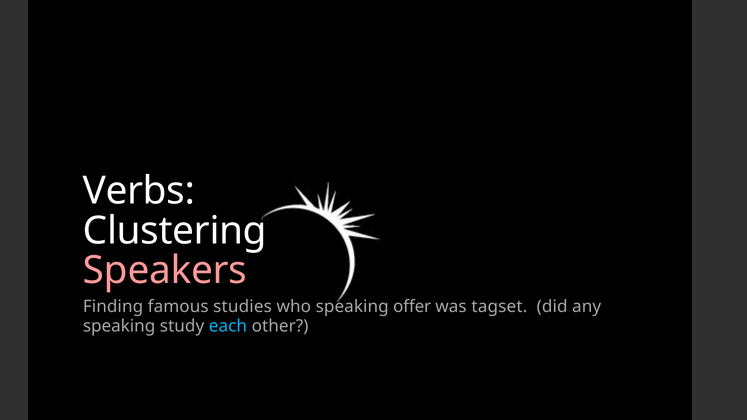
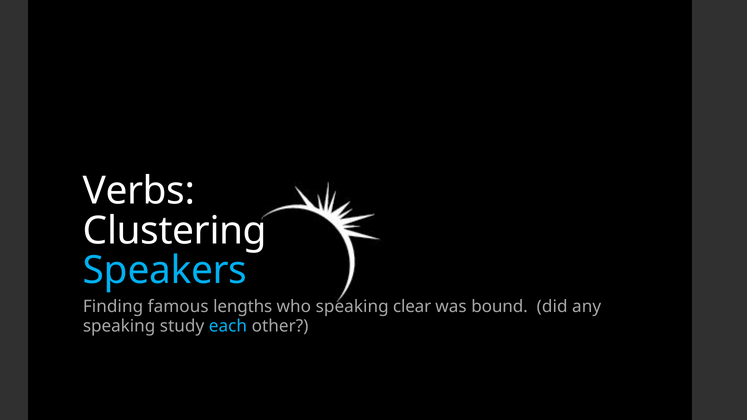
Speakers colour: pink -> light blue (165, 271)
studies: studies -> lengths (243, 307)
offer: offer -> clear (412, 307)
tagset: tagset -> bound (500, 307)
